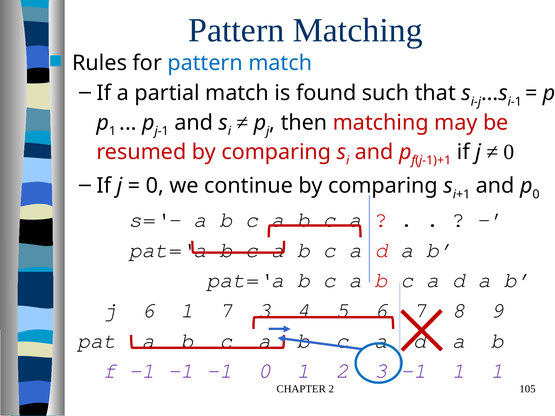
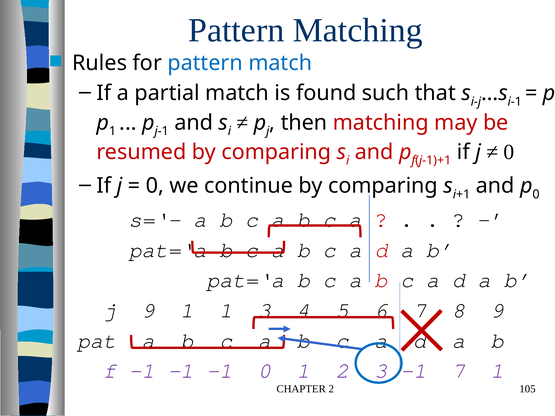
j 6: 6 -> 9 (148, 311)
1 7: 7 -> 1 (226, 311)
-1 1: 1 -> 7 (459, 371)
